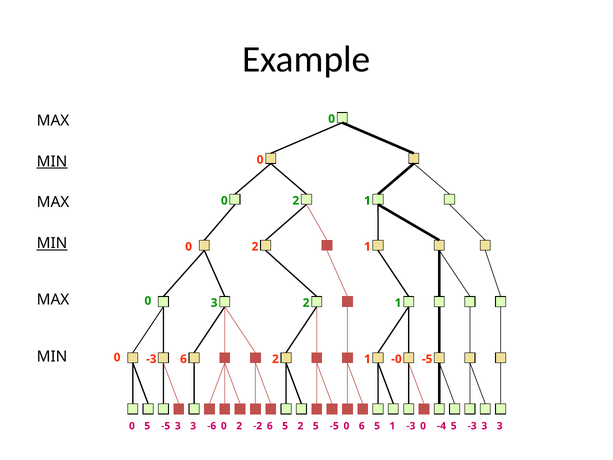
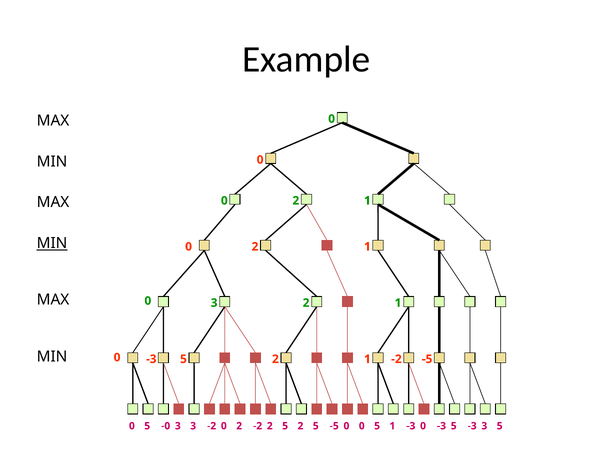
MIN underline: present -> none (52, 161)
0 -3 6: 6 -> 5 (183, 359)
-0: -0 -> -2 (396, 359)
5 -5: -5 -> -0 (166, 426)
-6: -6 -> -2 (212, 426)
-2 6: 6 -> 2 (270, 426)
6: 6 -> 0 (362, 426)
3 -4: -4 -> -3 (441, 426)
5 3 3: 3 -> 5 (500, 426)
